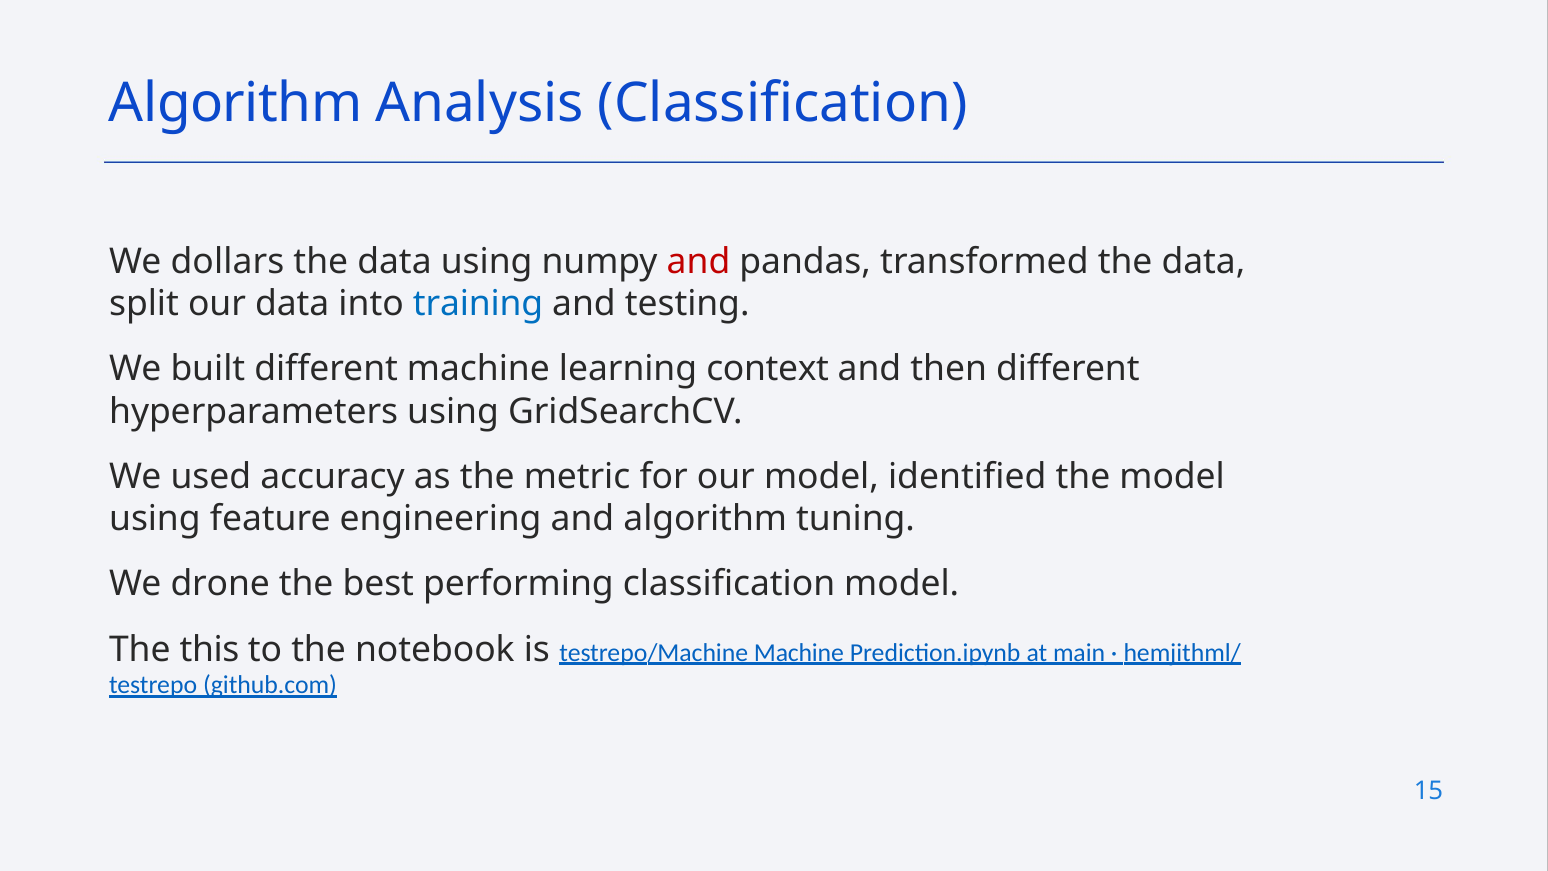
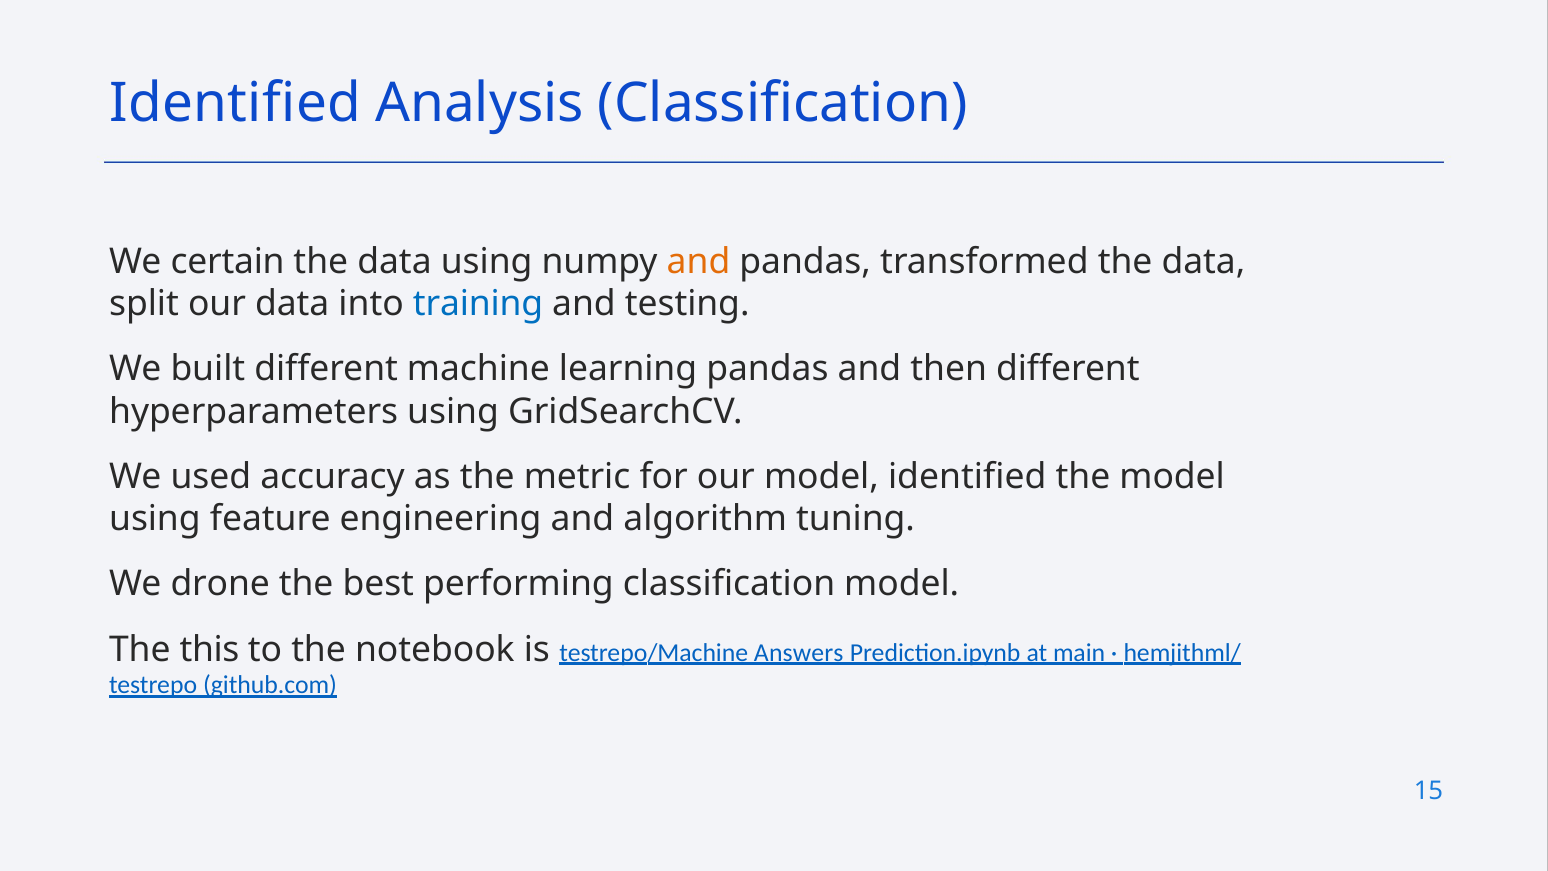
Algorithm: Algorithm -> Identified (235, 103)
dollars: dollars -> certain (228, 261)
and colour: red -> orange (699, 261)
learning context: context -> pandas (767, 369)
testrepo/Machine Machine: Machine -> Answers (799, 652)
